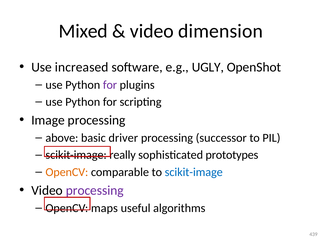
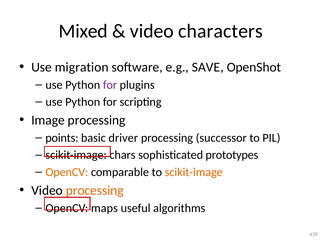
dimension: dimension -> characters (221, 31)
increased: increased -> migration (82, 67)
UGLY: UGLY -> SAVE (208, 67)
above: above -> points (62, 138)
really: really -> chars (122, 155)
scikit-image colour: blue -> orange (194, 172)
processing colour: purple -> orange (95, 190)
